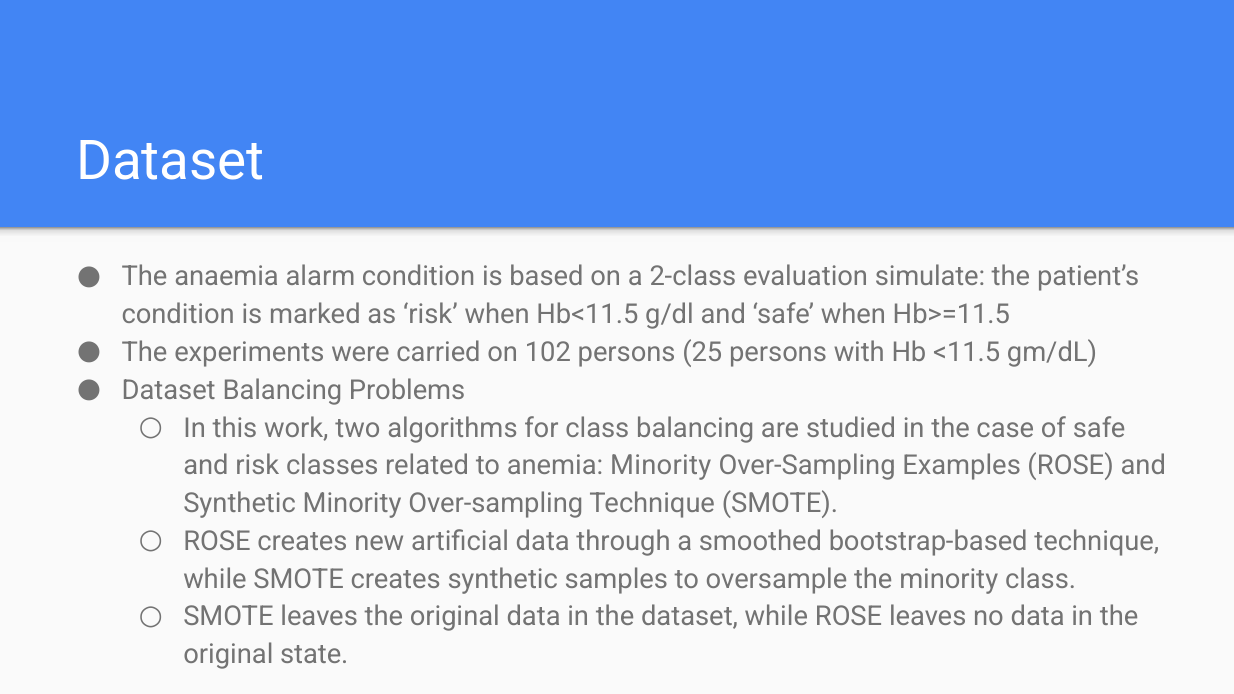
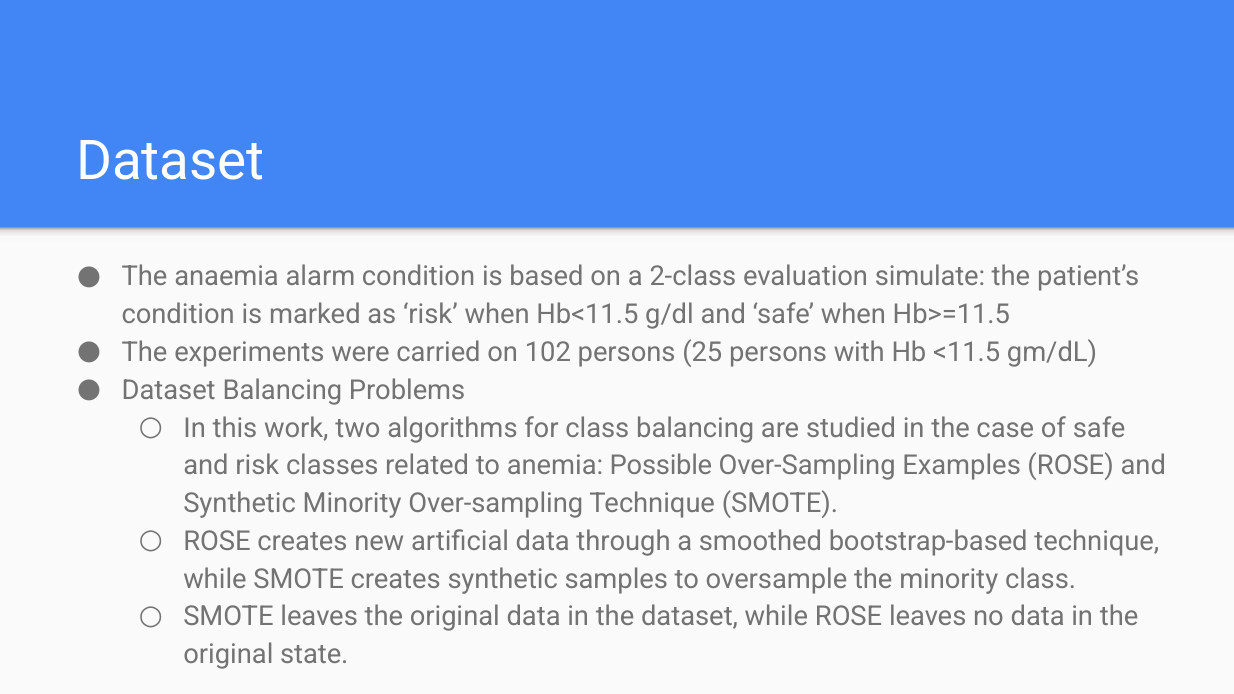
anemia Minority: Minority -> Possible (661, 466)
